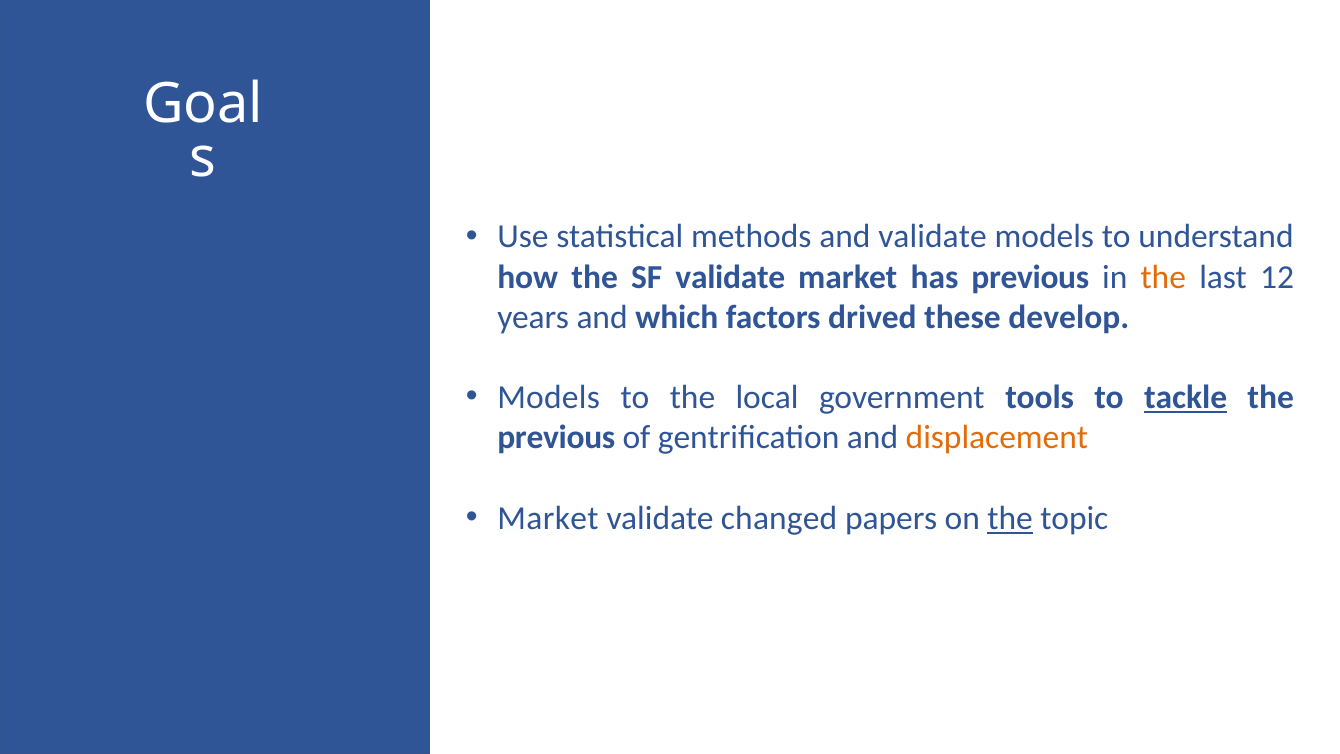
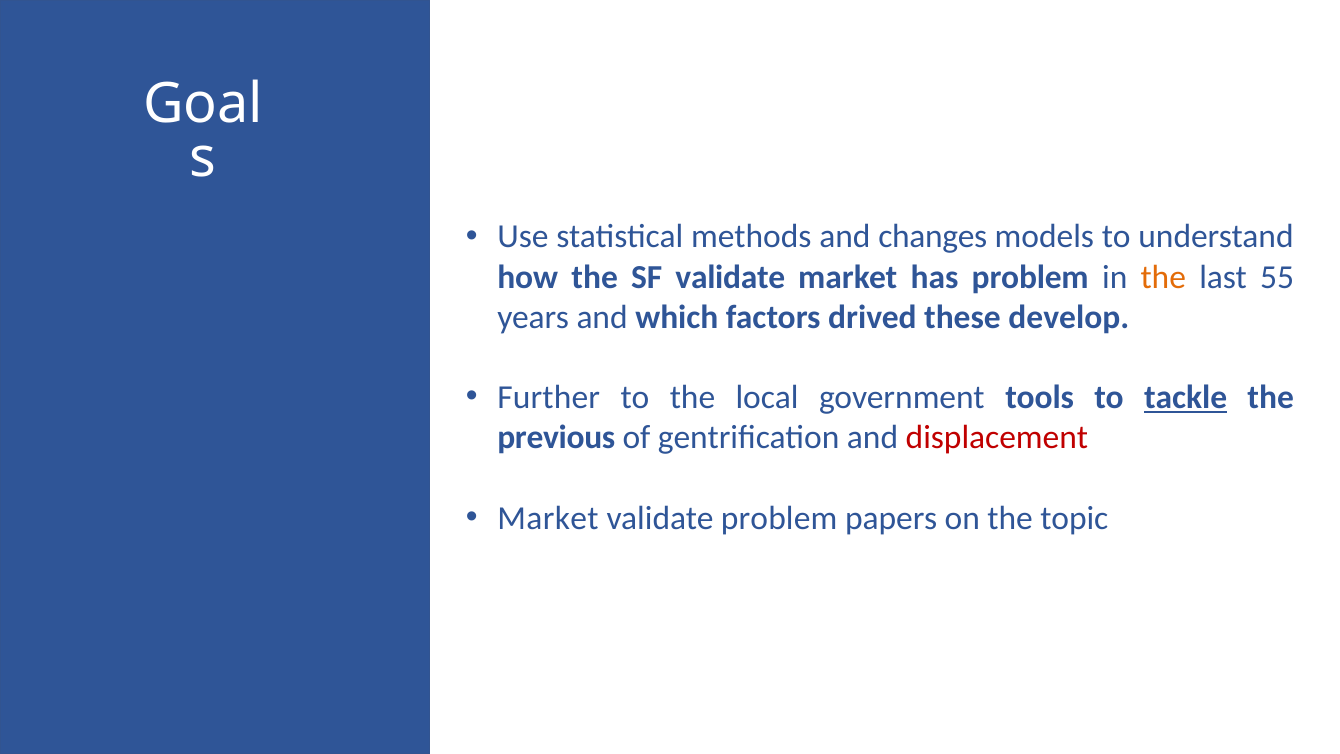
and validate: validate -> changes (933, 237)
has previous: previous -> problem (1030, 277)
12: 12 -> 55 (1277, 277)
Models: Models -> Further (549, 398)
displacement colour: orange -> red (997, 438)
validate changed: changed -> problem (779, 518)
the underline: present -> none (1010, 518)
